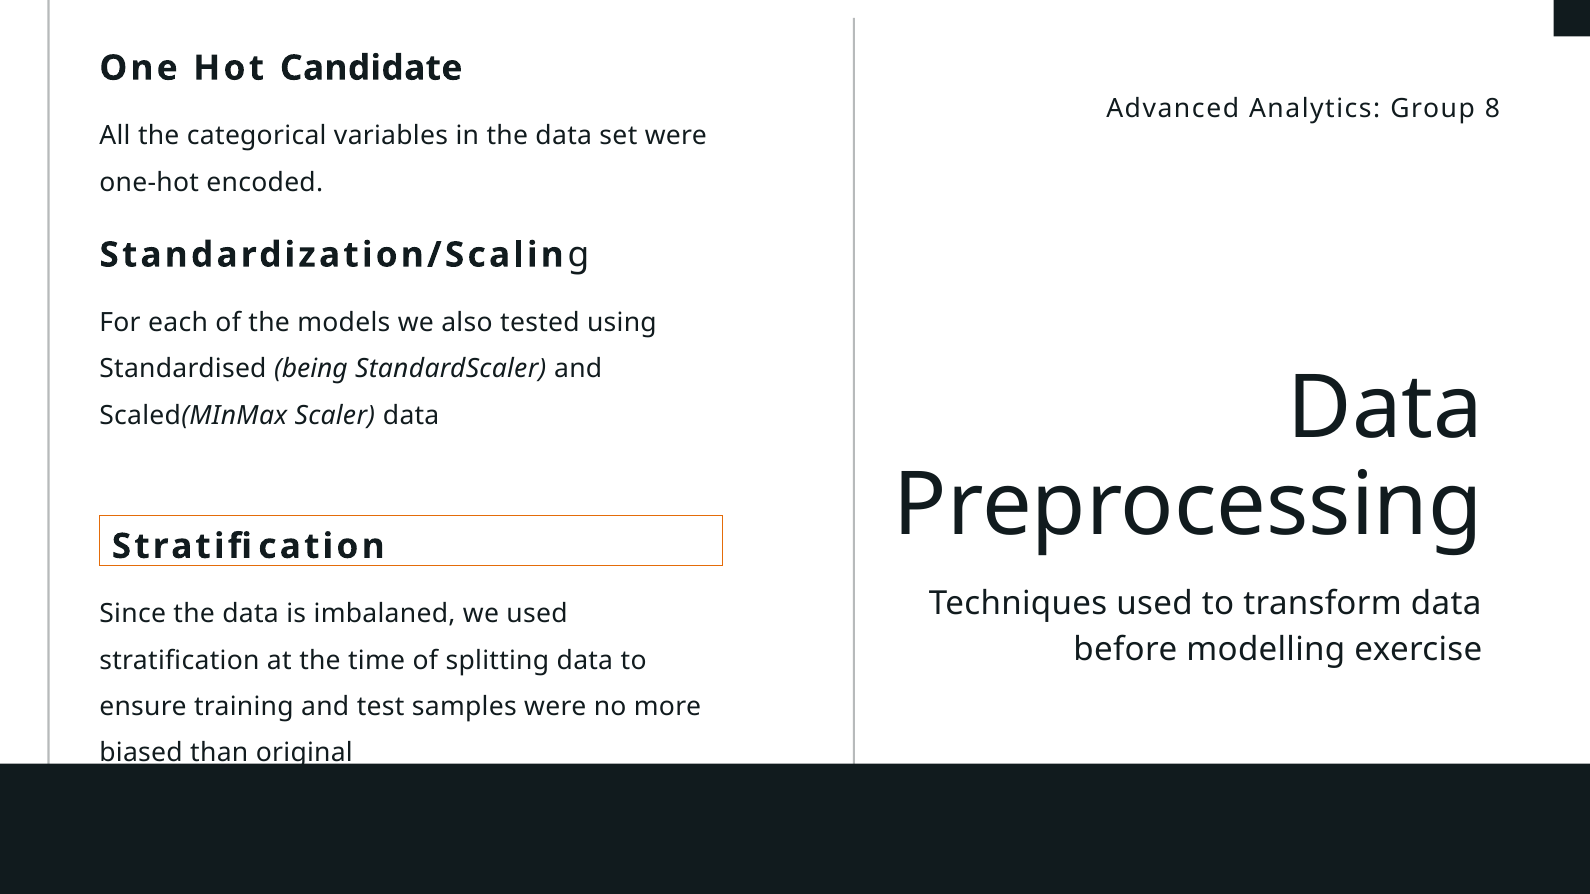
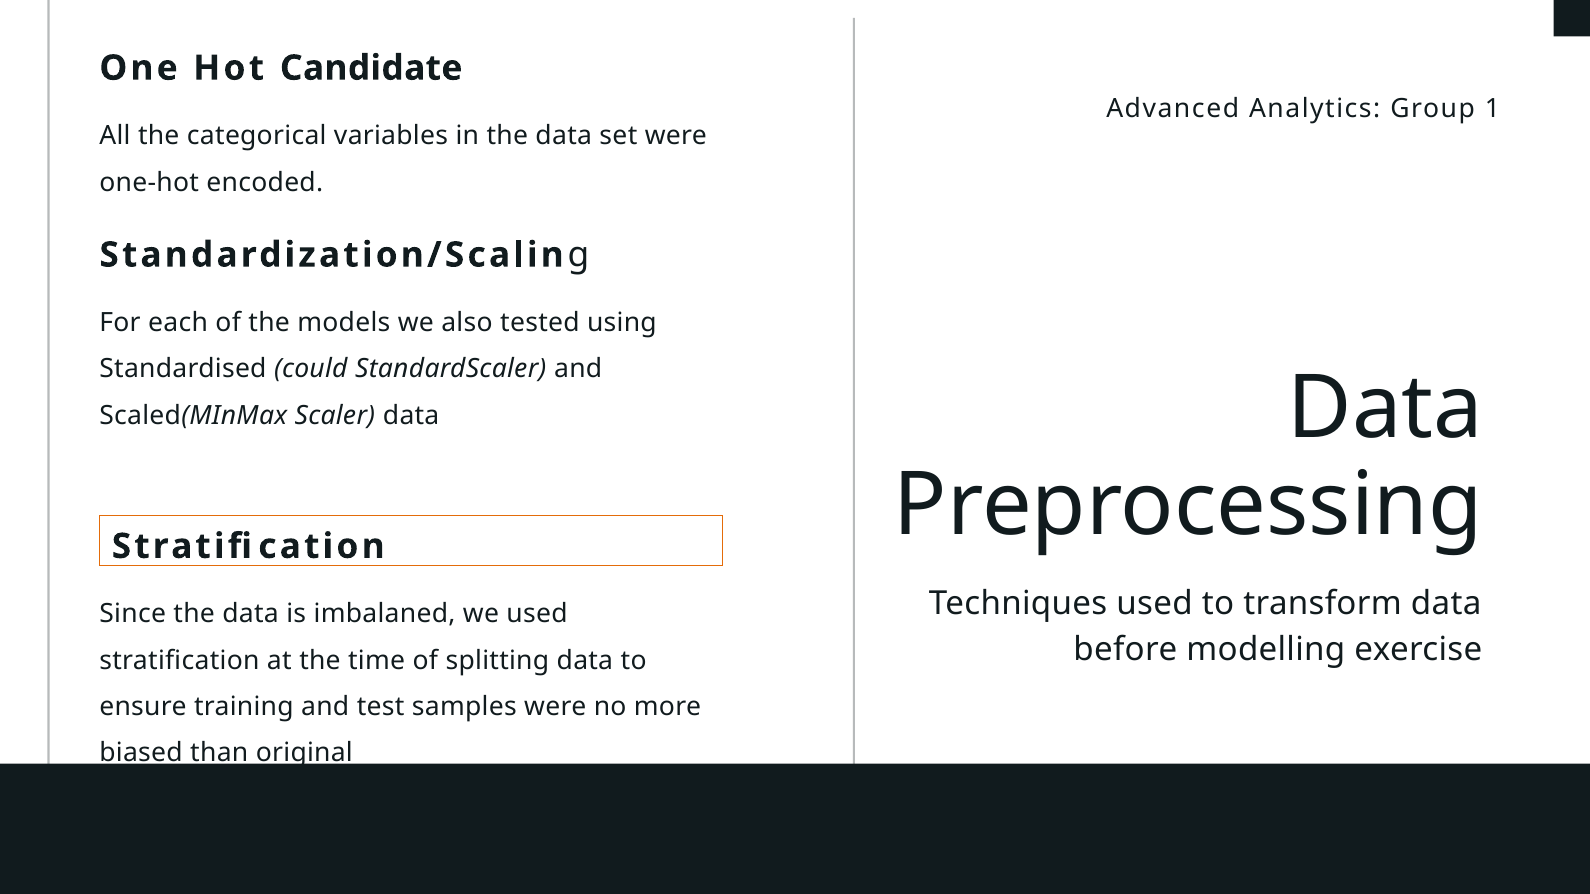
8: 8 -> 1 (1492, 108)
being: being -> could (311, 369)
